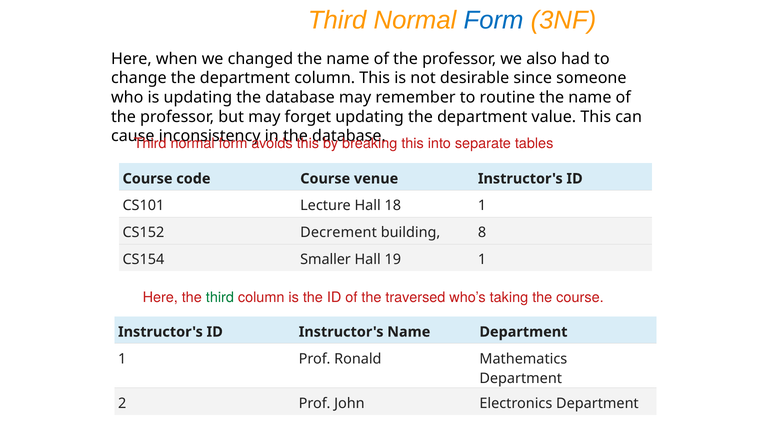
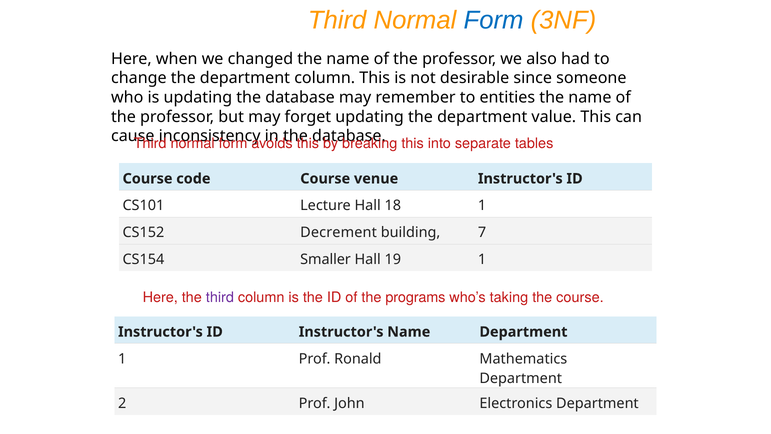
routine: routine -> entities (507, 97)
8: 8 -> 7 (482, 233)
third colour: green -> purple (220, 297)
traversed: traversed -> programs (415, 297)
